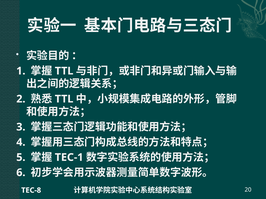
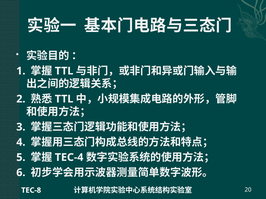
TEC-1: TEC-1 -> TEC-4 (69, 158)
